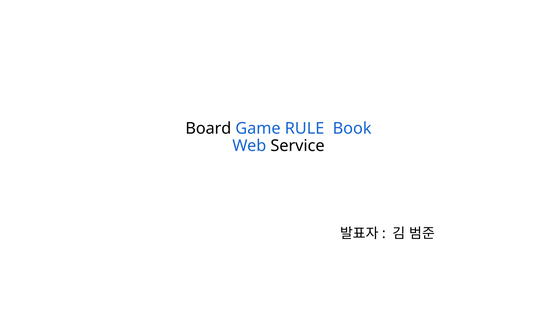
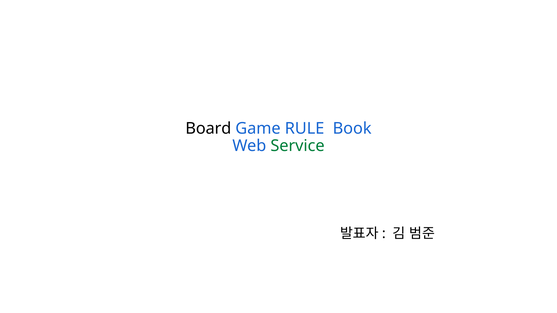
Service colour: black -> green (298, 146)
